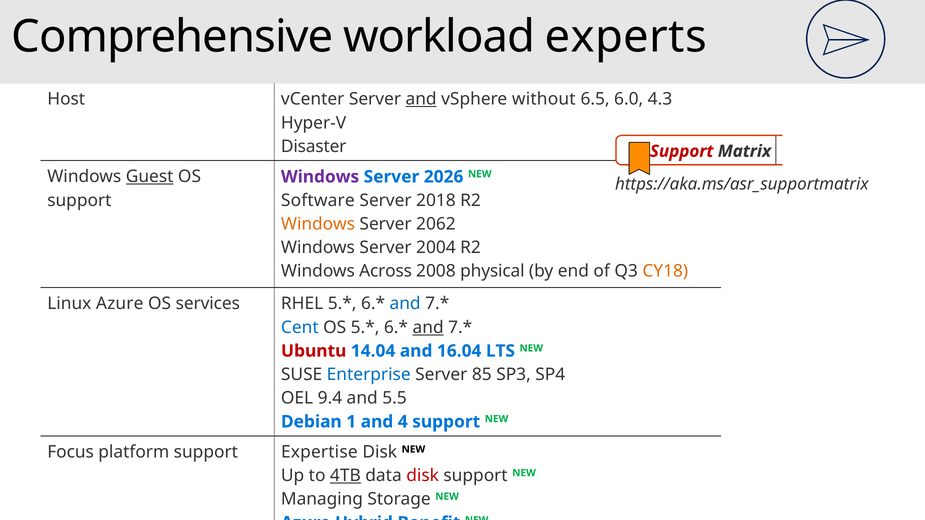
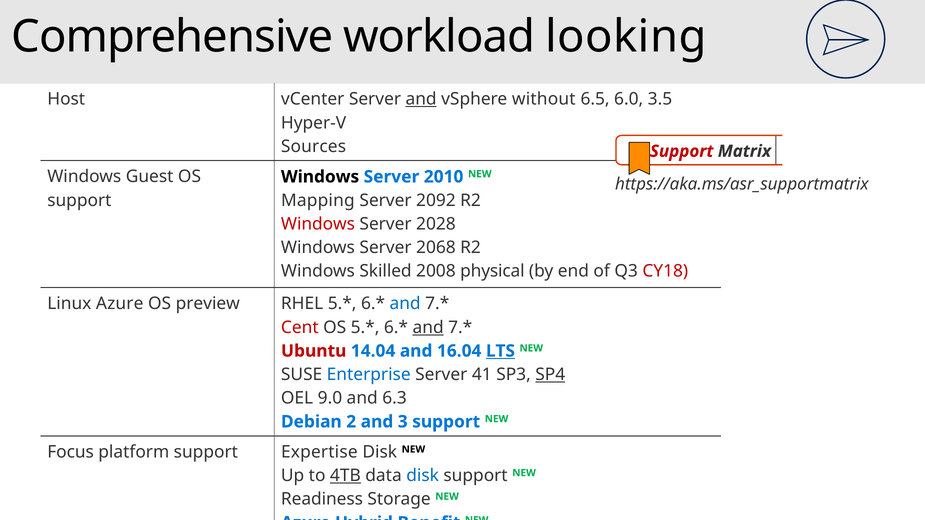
experts: experts -> looking (626, 37)
4.3: 4.3 -> 3.5 (660, 99)
Disaster: Disaster -> Sources (314, 146)
Guest underline: present -> none (150, 177)
Windows colour: purple -> black (320, 177)
2026: 2026 -> 2010 (444, 177)
Software: Software -> Mapping (318, 200)
2018: 2018 -> 2092 (436, 200)
Windows colour: orange -> red (318, 224)
2062: 2062 -> 2028 (436, 224)
2004: 2004 -> 2068 (436, 248)
Across: Across -> Skilled (386, 271)
CY18 colour: orange -> red (665, 271)
services: services -> preview (208, 304)
Cent colour: blue -> red (300, 328)
LTS underline: none -> present (500, 351)
85: 85 -> 41 (482, 375)
SP4 underline: none -> present (550, 375)
9.4: 9.4 -> 9.0 (330, 398)
5.5: 5.5 -> 6.3 (395, 398)
1: 1 -> 2 (351, 422)
4: 4 -> 3 (403, 422)
disk colour: red -> blue (423, 476)
Managing: Managing -> Readiness (322, 500)
